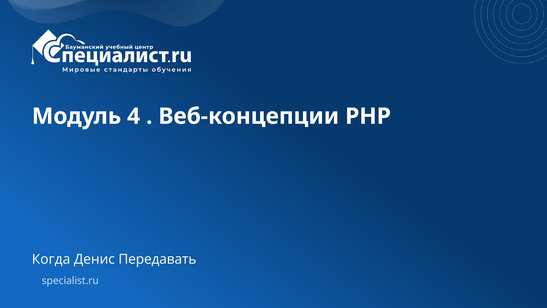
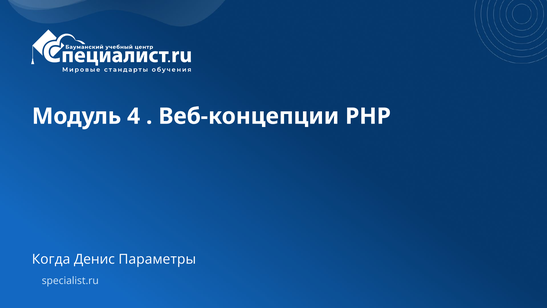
Передавать: Передавать -> Параметры (157, 259)
